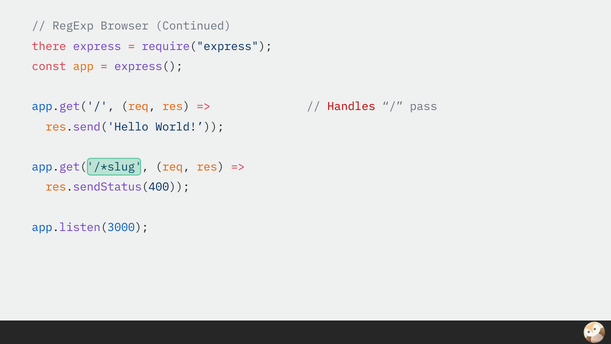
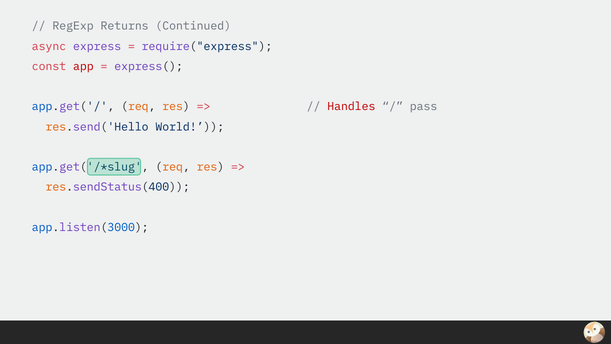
Browser: Browser -> Returns (125, 26)
there: there -> async (49, 46)
app colour: orange -> red (83, 66)
